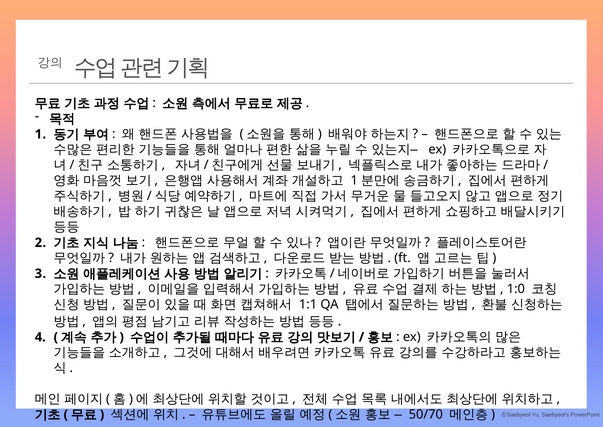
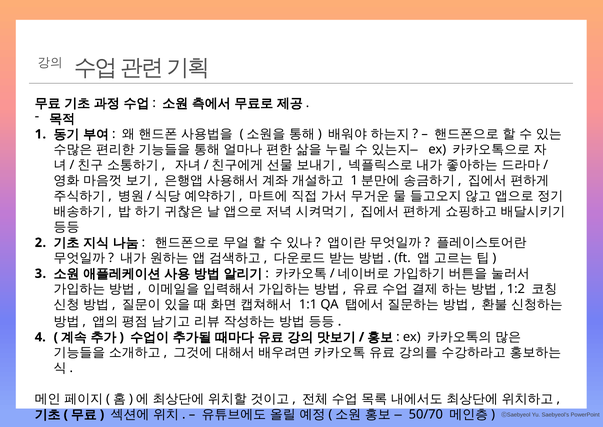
1:0: 1:0 -> 1:2 (516, 289)
